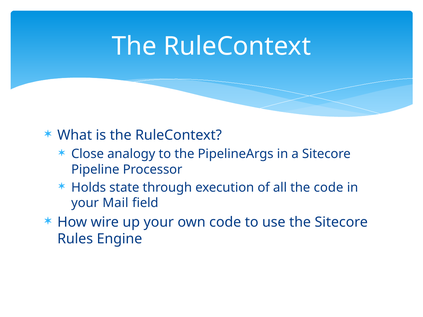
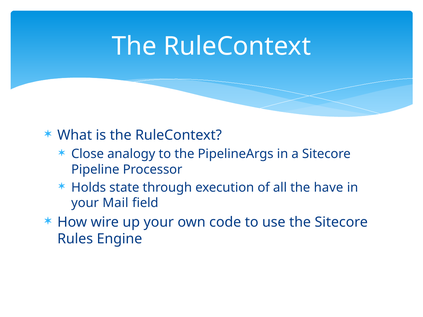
the code: code -> have (329, 188)
